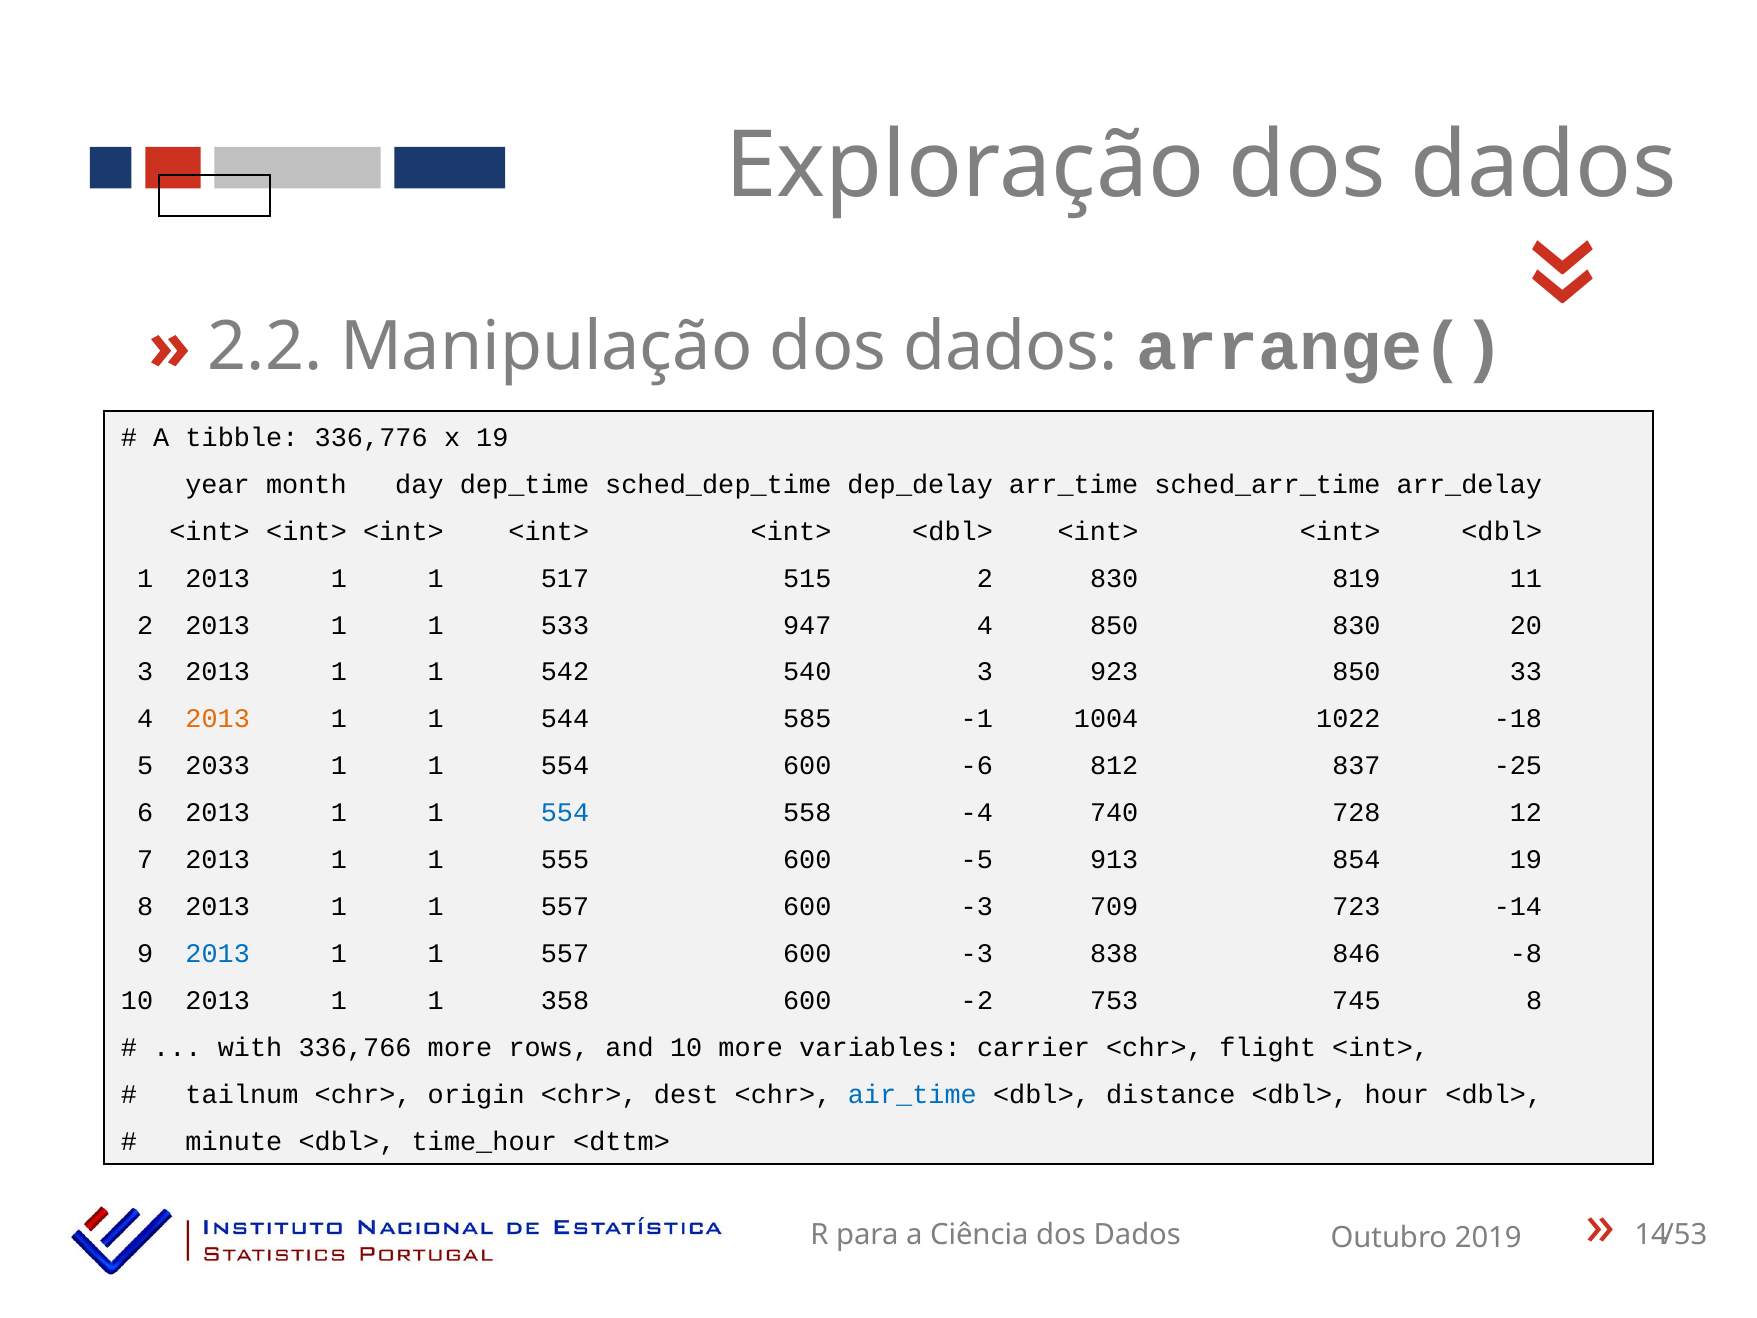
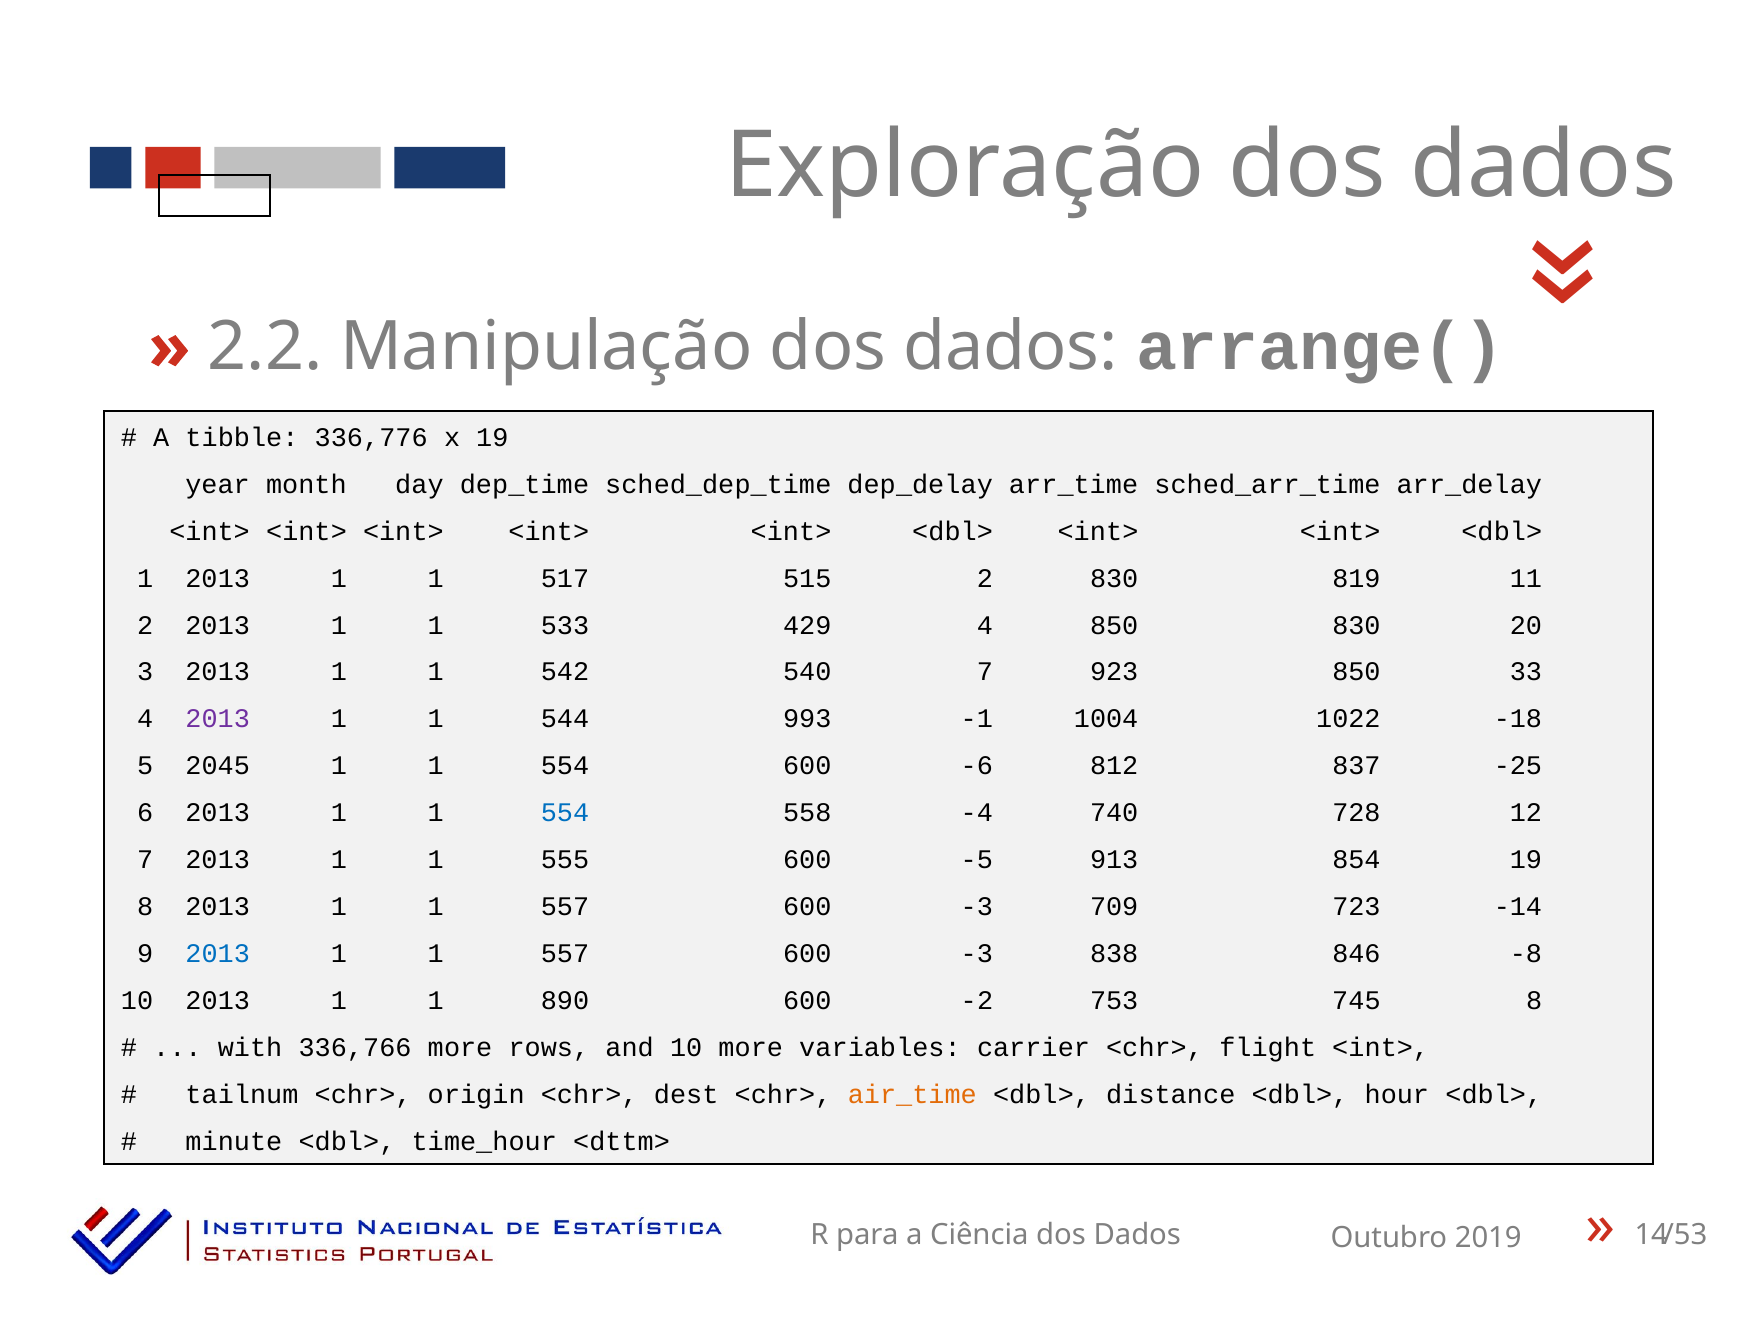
947: 947 -> 429 (807, 625)
540 3: 3 -> 7 (985, 672)
2013 colour: orange -> purple (218, 719)
585: 585 -> 993 (807, 719)
2033: 2033 -> 2045 (218, 766)
358: 358 -> 890 (565, 1000)
air_time colour: blue -> orange (912, 1094)
